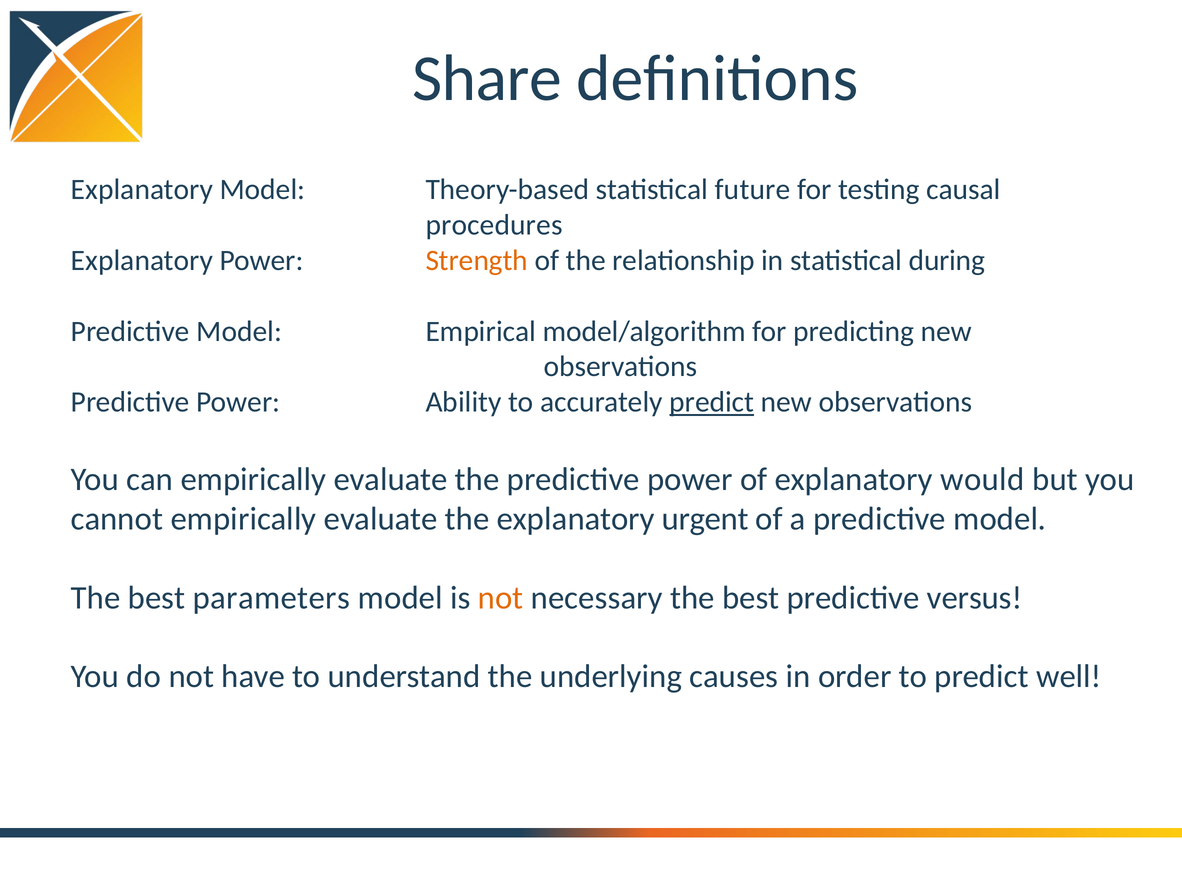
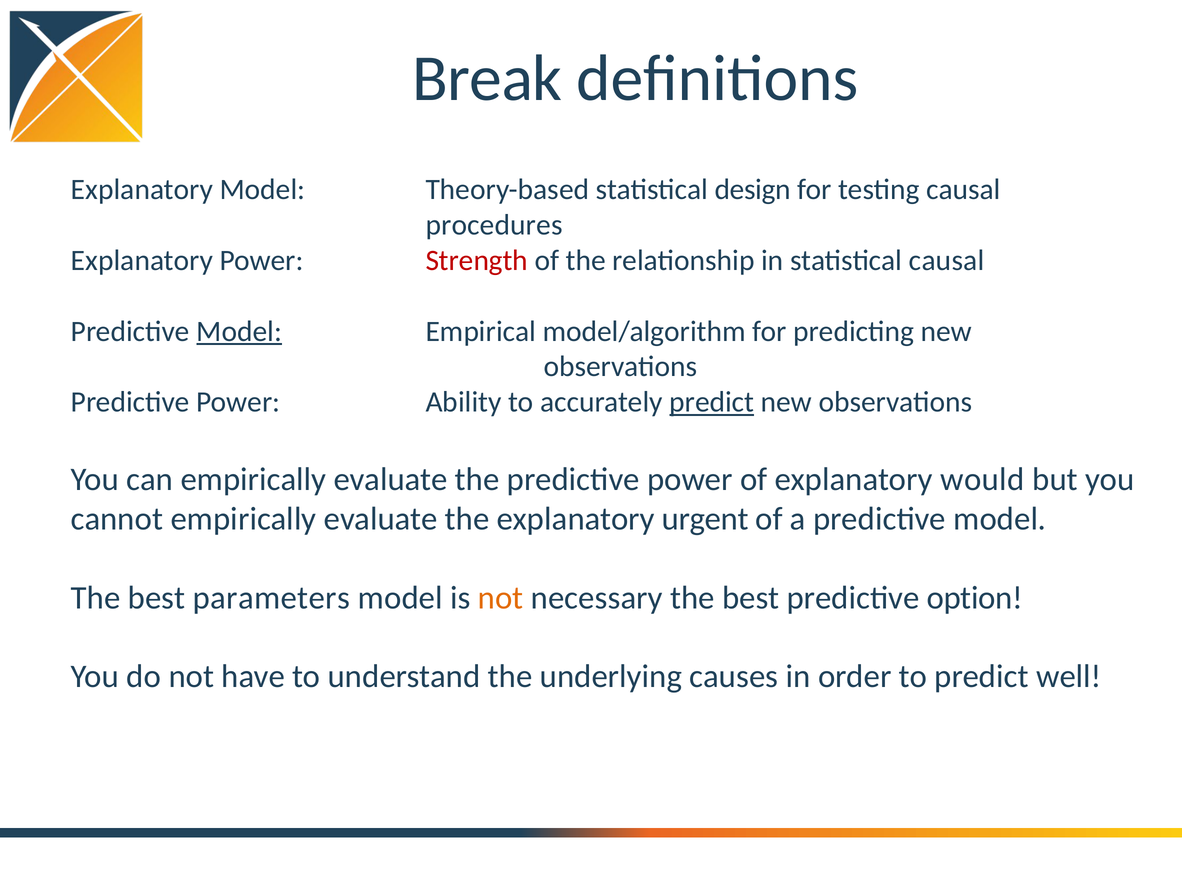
Share: Share -> Break (487, 78)
future: future -> design (753, 189)
Strength colour: orange -> red (477, 260)
statistical during: during -> causal (947, 260)
Model underline: none -> present (239, 331)
versus: versus -> option (975, 597)
